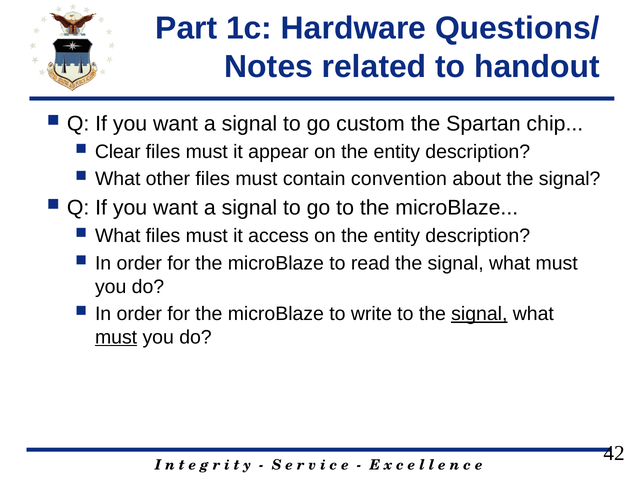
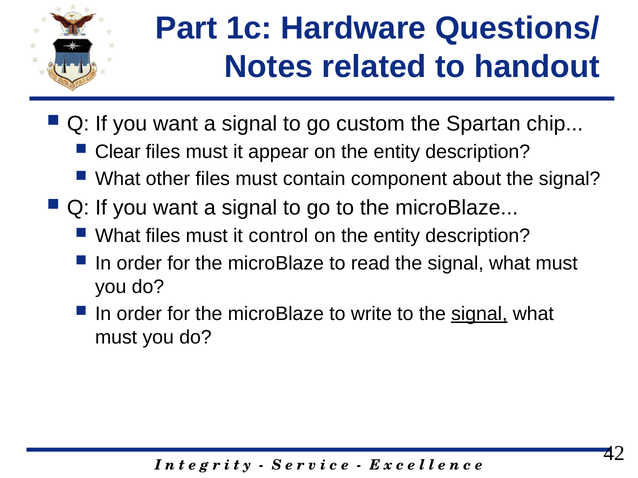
convention: convention -> component (399, 179)
access: access -> control (278, 236)
must underline: present -> none (116, 338)
